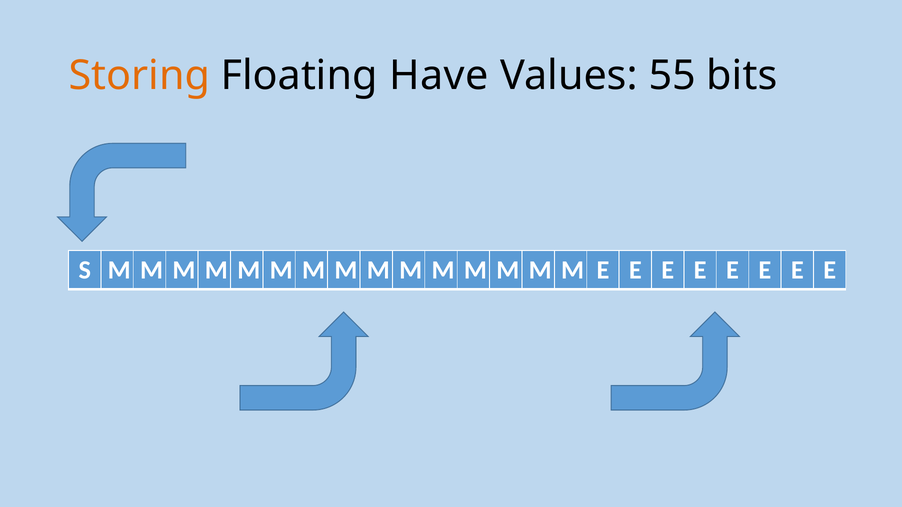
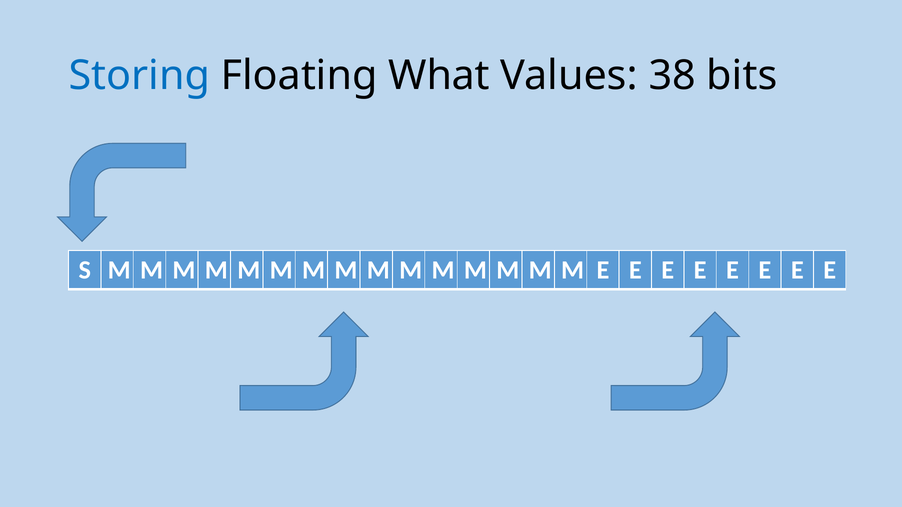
Storing colour: orange -> blue (139, 76)
Have: Have -> What (439, 76)
55: 55 -> 38 (672, 76)
